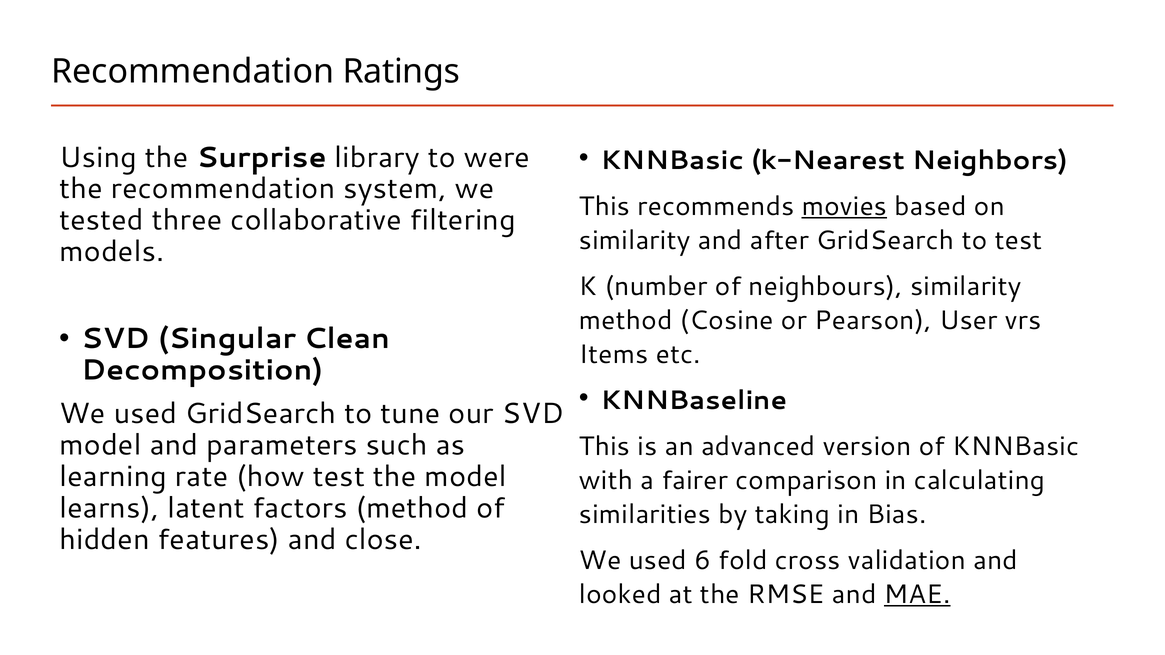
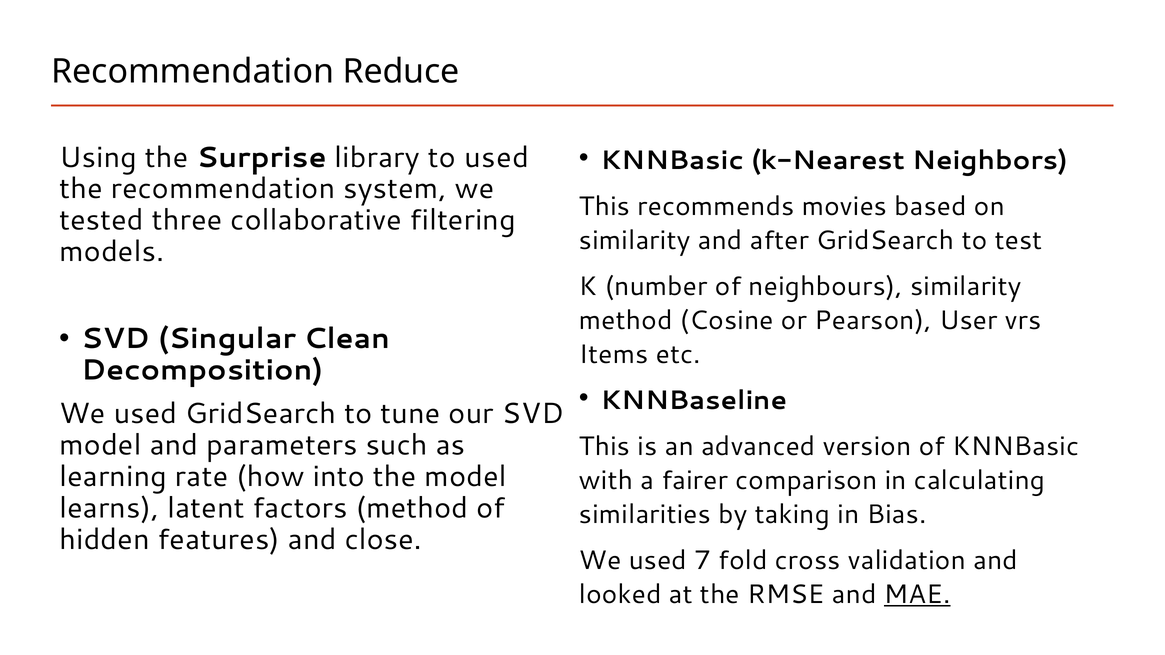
Ratings: Ratings -> Reduce (401, 72)
to were: were -> used (497, 158)
movies underline: present -> none (844, 206)
how test: test -> into (339, 477)
6: 6 -> 7 (703, 561)
